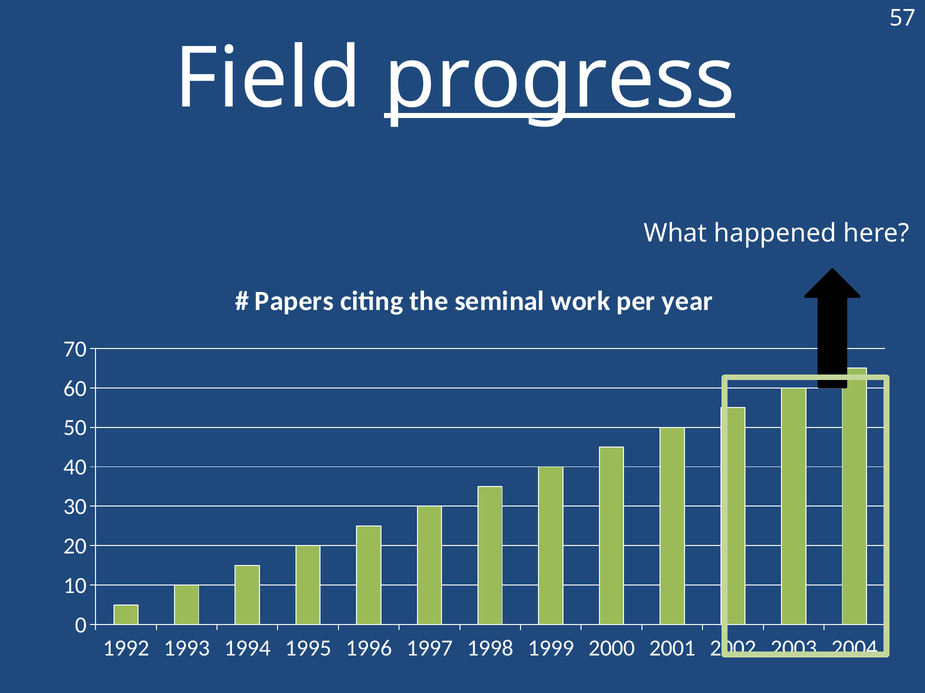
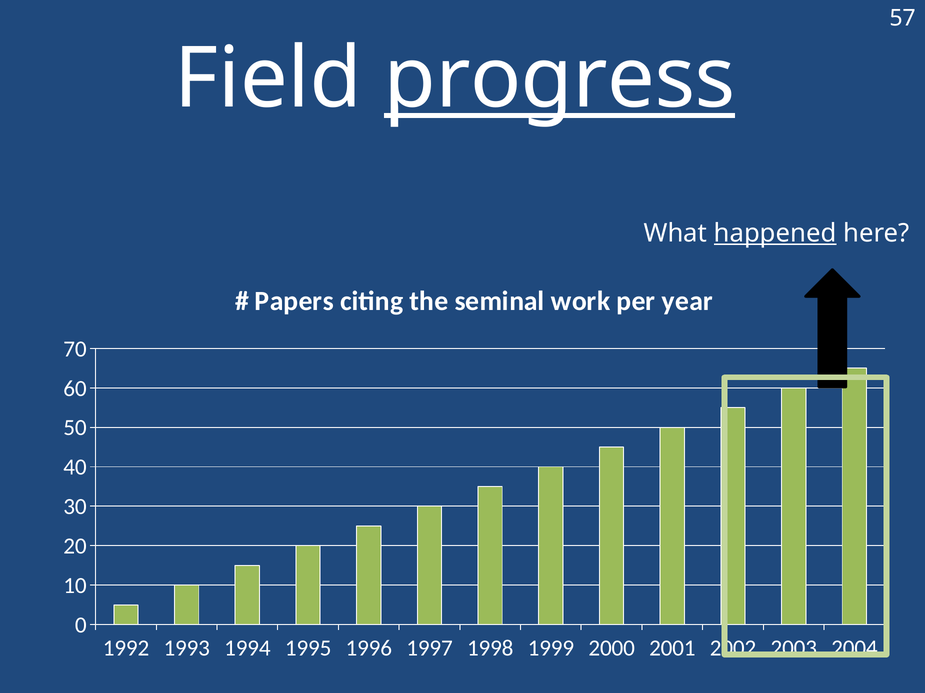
happened underline: none -> present (775, 234)
